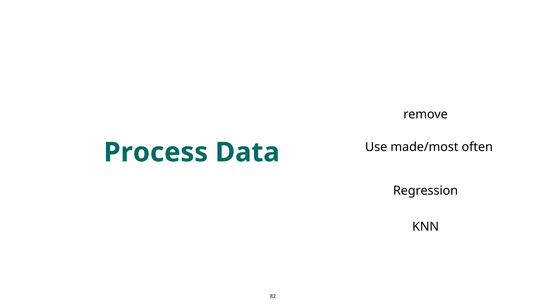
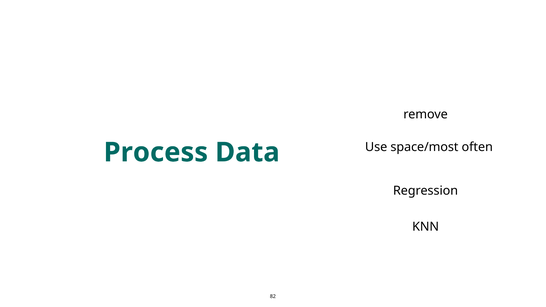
made/most: made/most -> space/most (424, 147)
